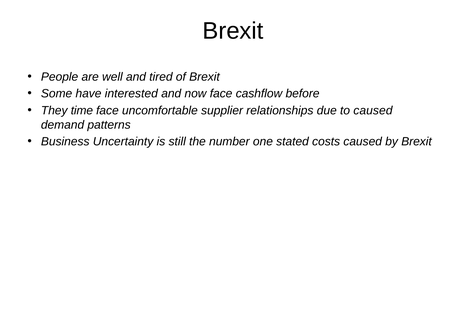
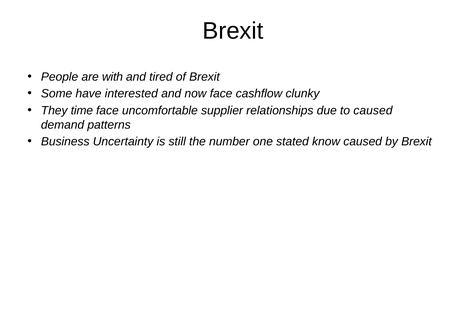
well: well -> with (112, 77)
before: before -> clunky (303, 94)
costs: costs -> know (326, 141)
